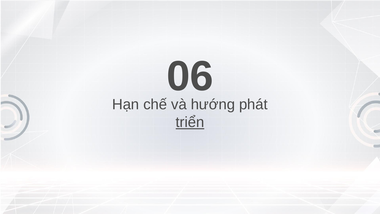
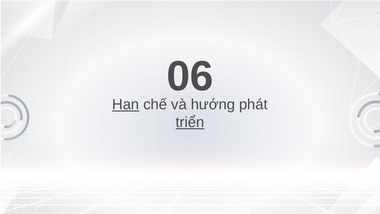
Hạn underline: none -> present (126, 104)
